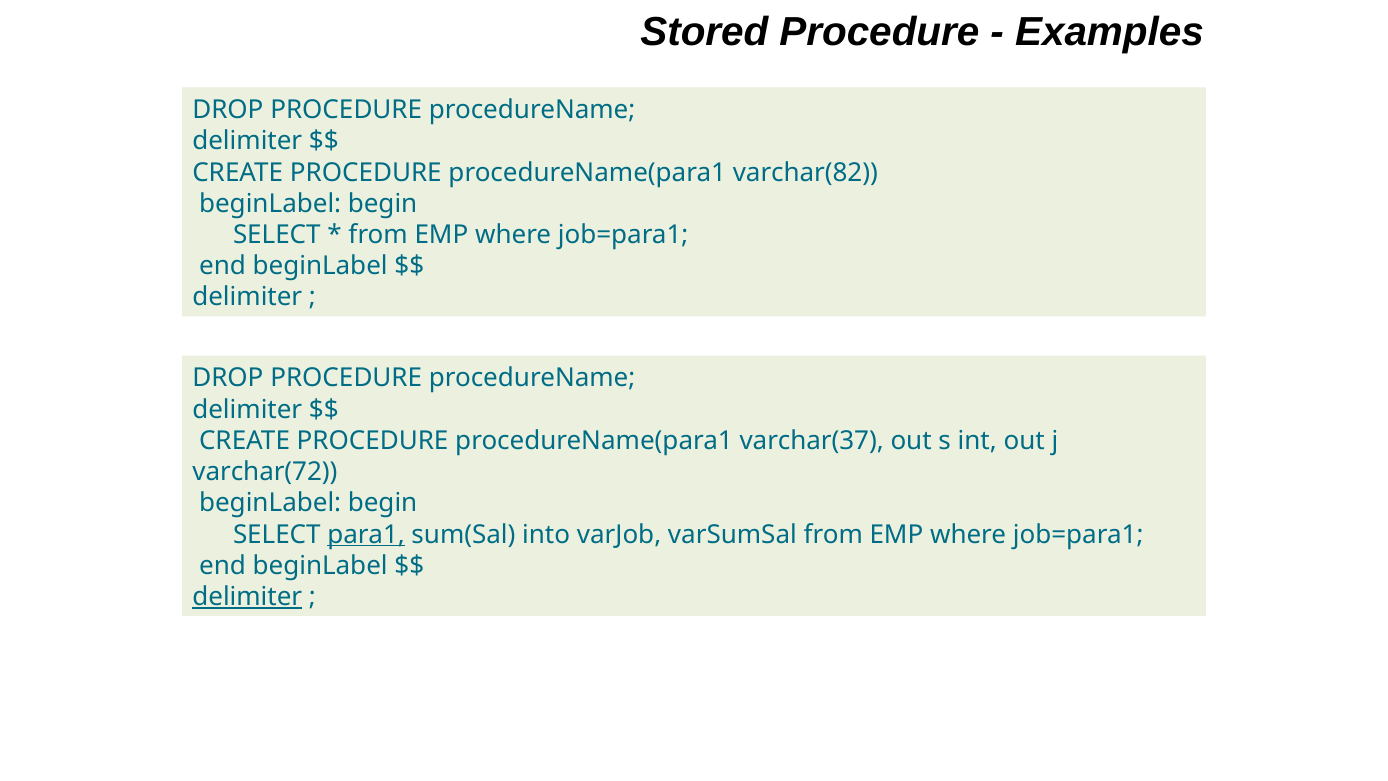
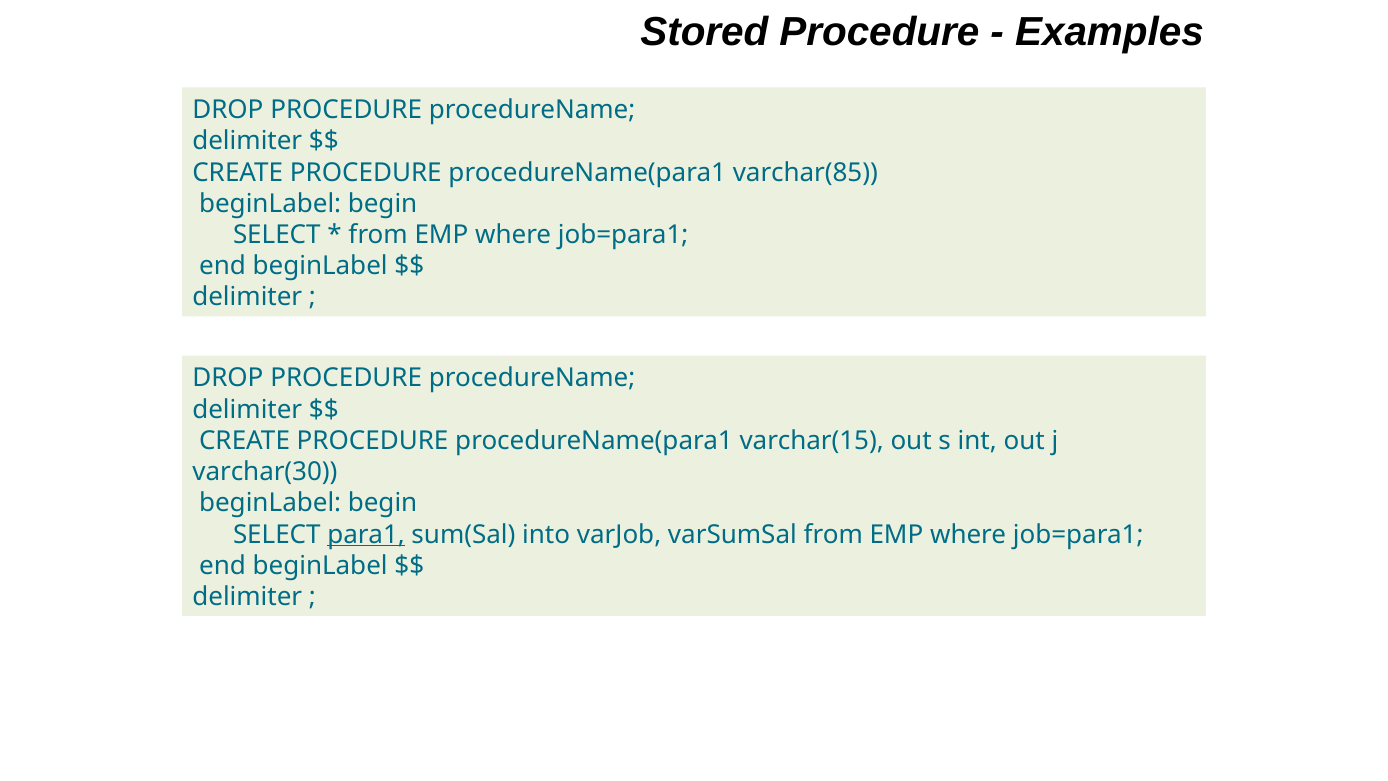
varchar(82: varchar(82 -> varchar(85 (805, 172)
varchar(37: varchar(37 -> varchar(15 (812, 441)
varchar(72: varchar(72 -> varchar(30 (265, 472)
delimiter underline: present -> none (247, 597)
